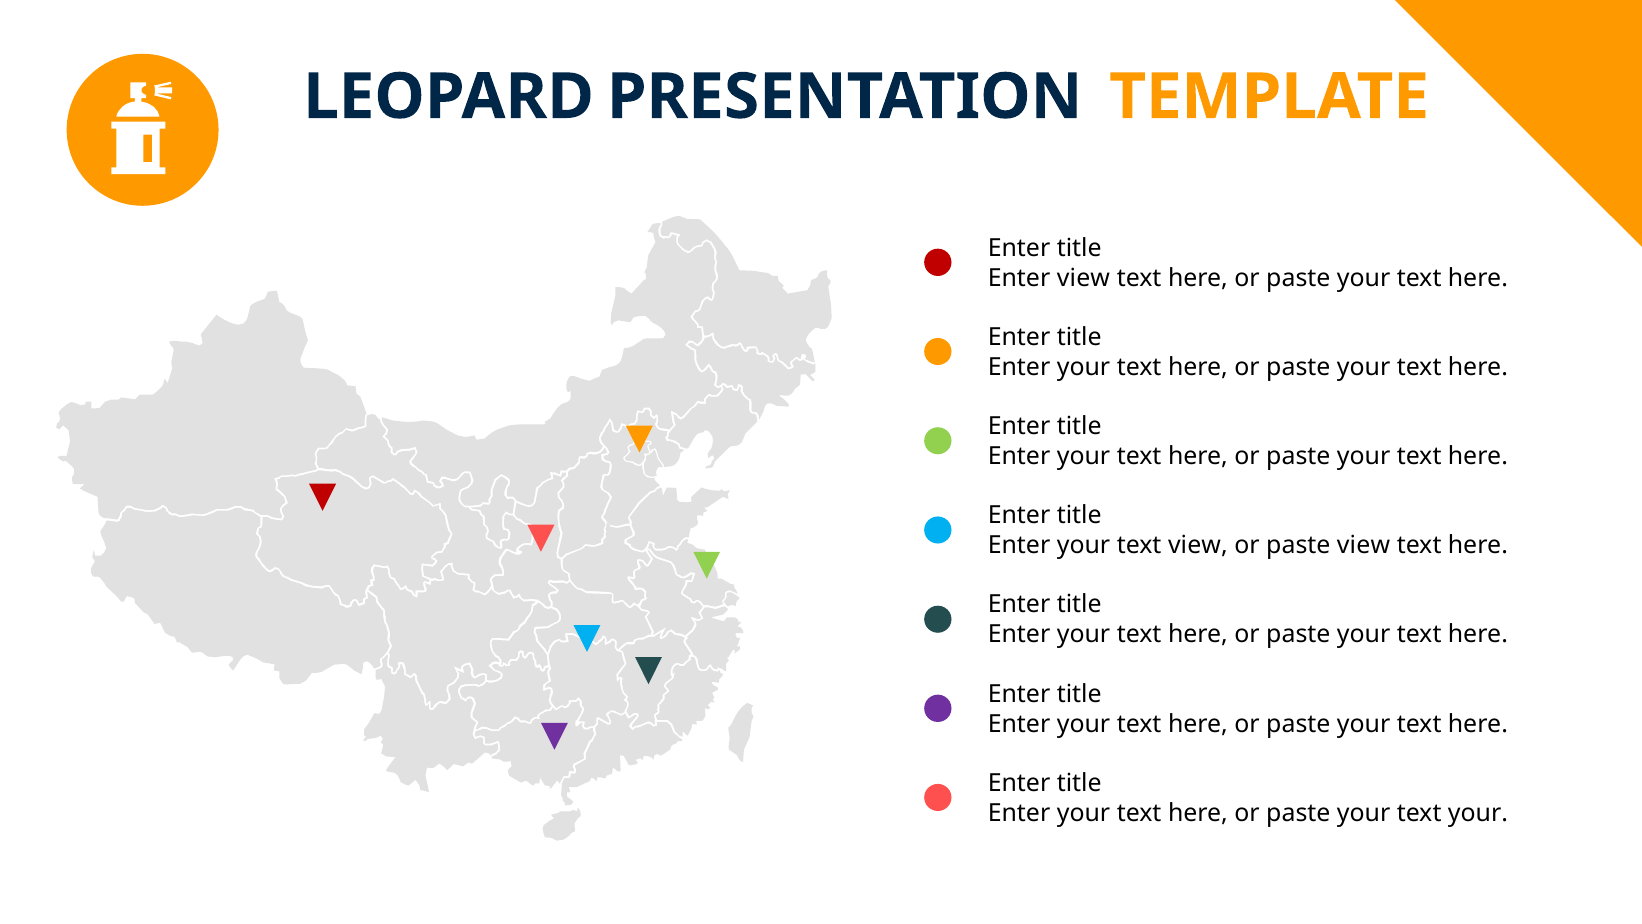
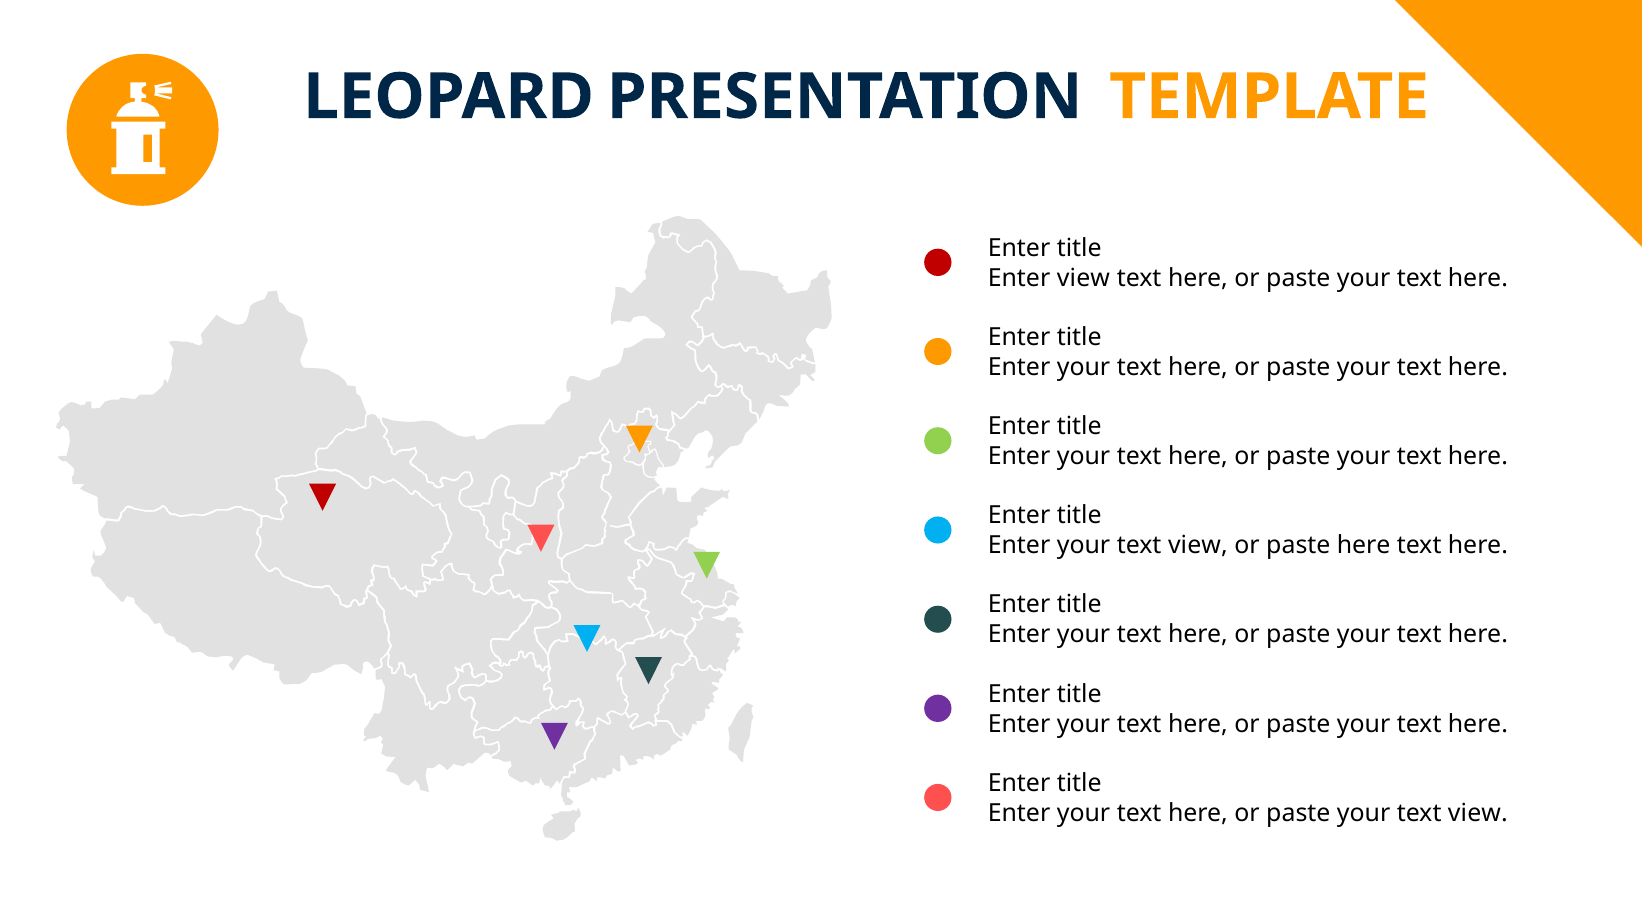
paste view: view -> here (1364, 545)
paste your text your: your -> view (1478, 813)
